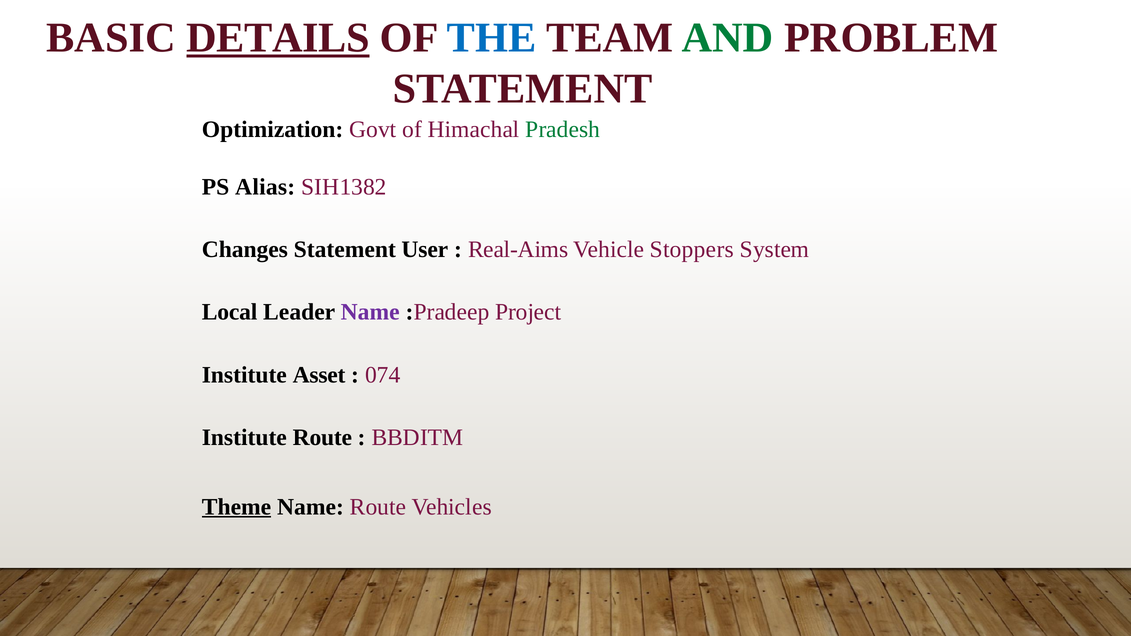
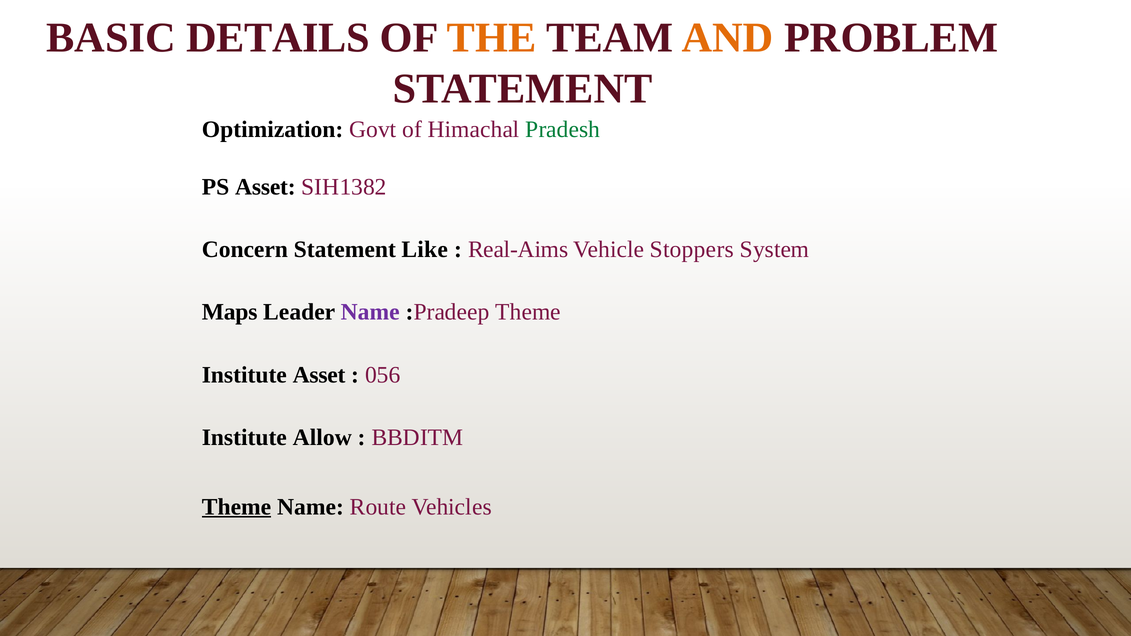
DETAILS underline: present -> none (278, 38)
THE colour: blue -> orange (492, 38)
AND colour: green -> orange (728, 38)
PS Alias: Alias -> Asset (265, 187)
Changes: Changes -> Concern (245, 250)
User: User -> Like (425, 250)
Local: Local -> Maps (230, 312)
:Pradeep Project: Project -> Theme (528, 312)
074: 074 -> 056 (383, 375)
Institute Route: Route -> Allow (322, 438)
